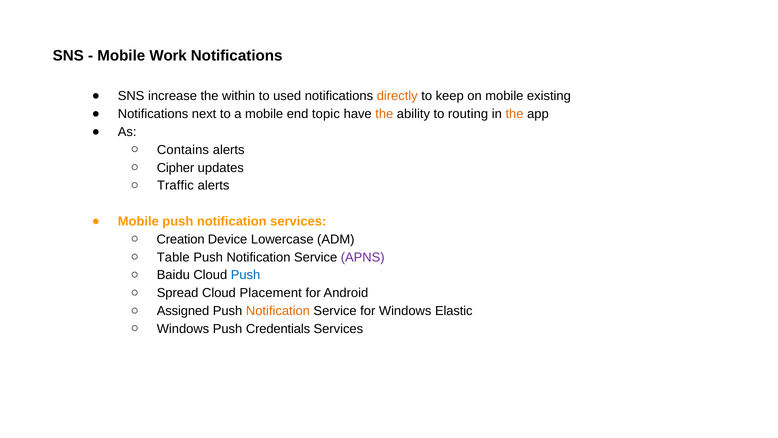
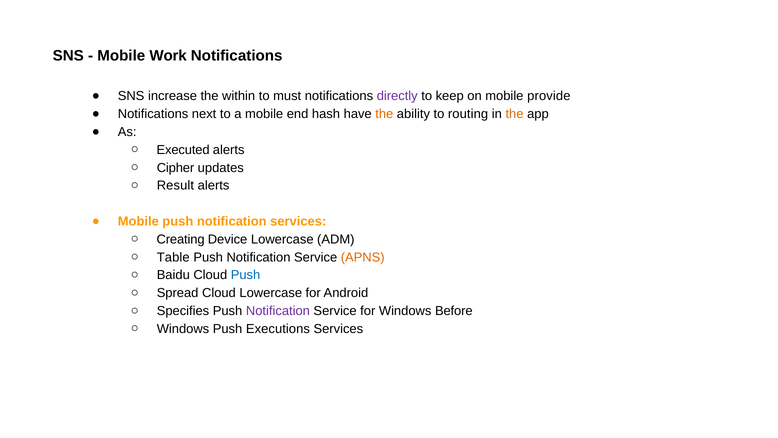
used: used -> must (287, 96)
directly colour: orange -> purple (397, 96)
existing: existing -> provide (549, 96)
topic: topic -> hash (326, 114)
Contains: Contains -> Executed (183, 150)
Traffic: Traffic -> Result (175, 186)
Creation: Creation -> Creating (181, 239)
APNS colour: purple -> orange (363, 257)
Cloud Placement: Placement -> Lowercase (271, 293)
Assigned: Assigned -> Specifies (183, 311)
Notification colour: orange -> purple (278, 311)
Elastic: Elastic -> Before (454, 311)
Credentials: Credentials -> Executions (278, 329)
